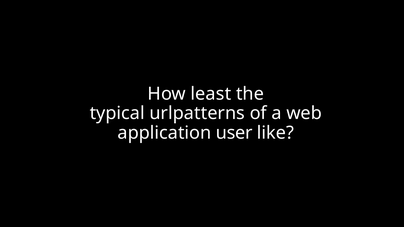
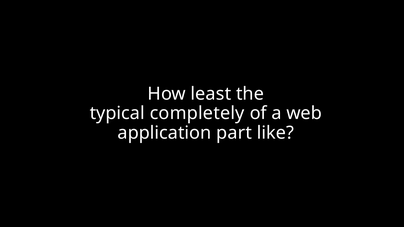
urlpatterns: urlpatterns -> completely (197, 113)
user: user -> part (234, 133)
